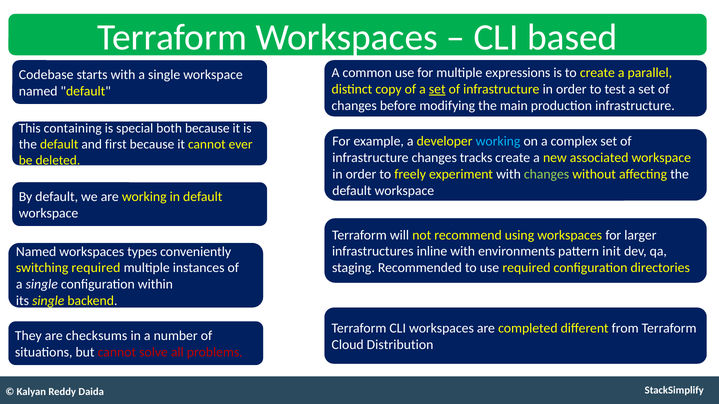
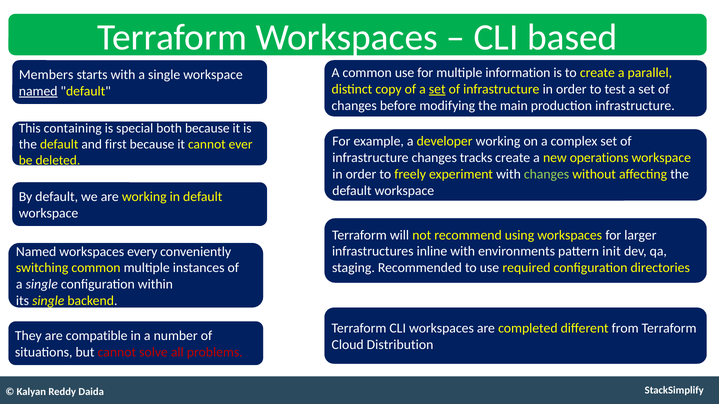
expressions: expressions -> information (518, 73)
Codebase: Codebase -> Members (46, 75)
named underline: none -> present (38, 91)
working colour: light blue -> white (498, 141)
associated: associated -> operations (599, 158)
types: types -> every (142, 252)
switching required: required -> common (96, 268)
checksums: checksums -> compatible (97, 336)
